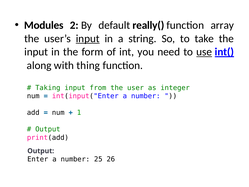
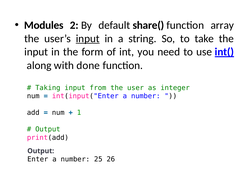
really(: really( -> share( (148, 25)
use underline: present -> none (204, 52)
thing: thing -> done (88, 65)
